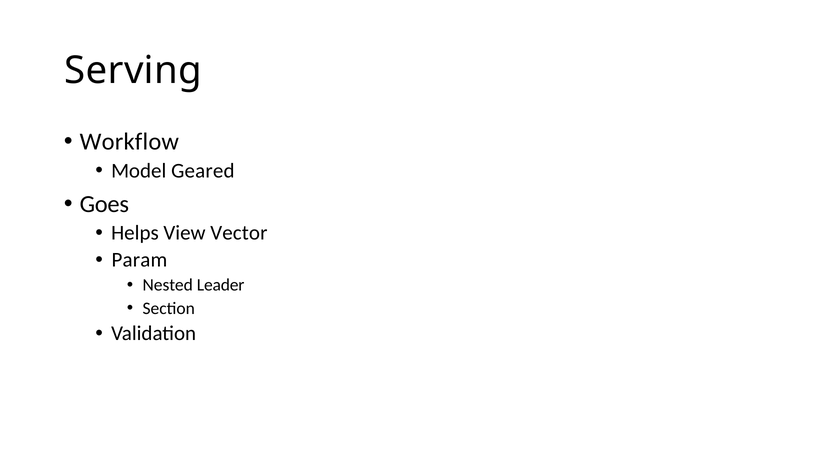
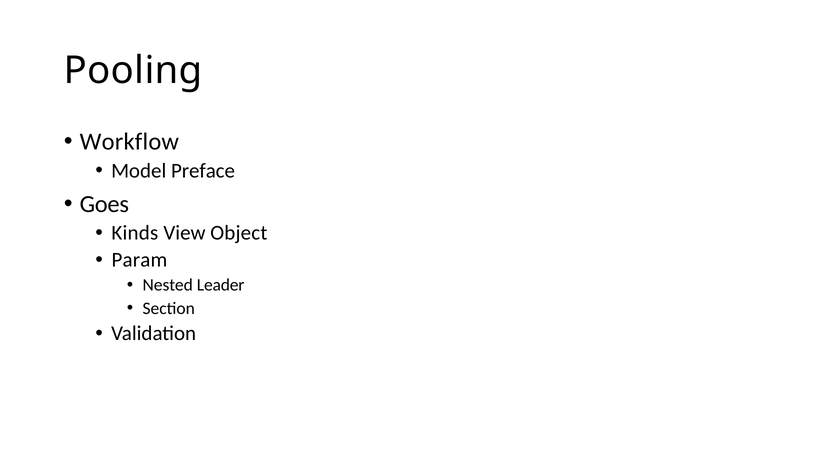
Serving: Serving -> Pooling (133, 70)
Geared: Geared -> Preface (203, 171)
Helps: Helps -> Kinds (135, 233)
Vector: Vector -> Object (239, 233)
